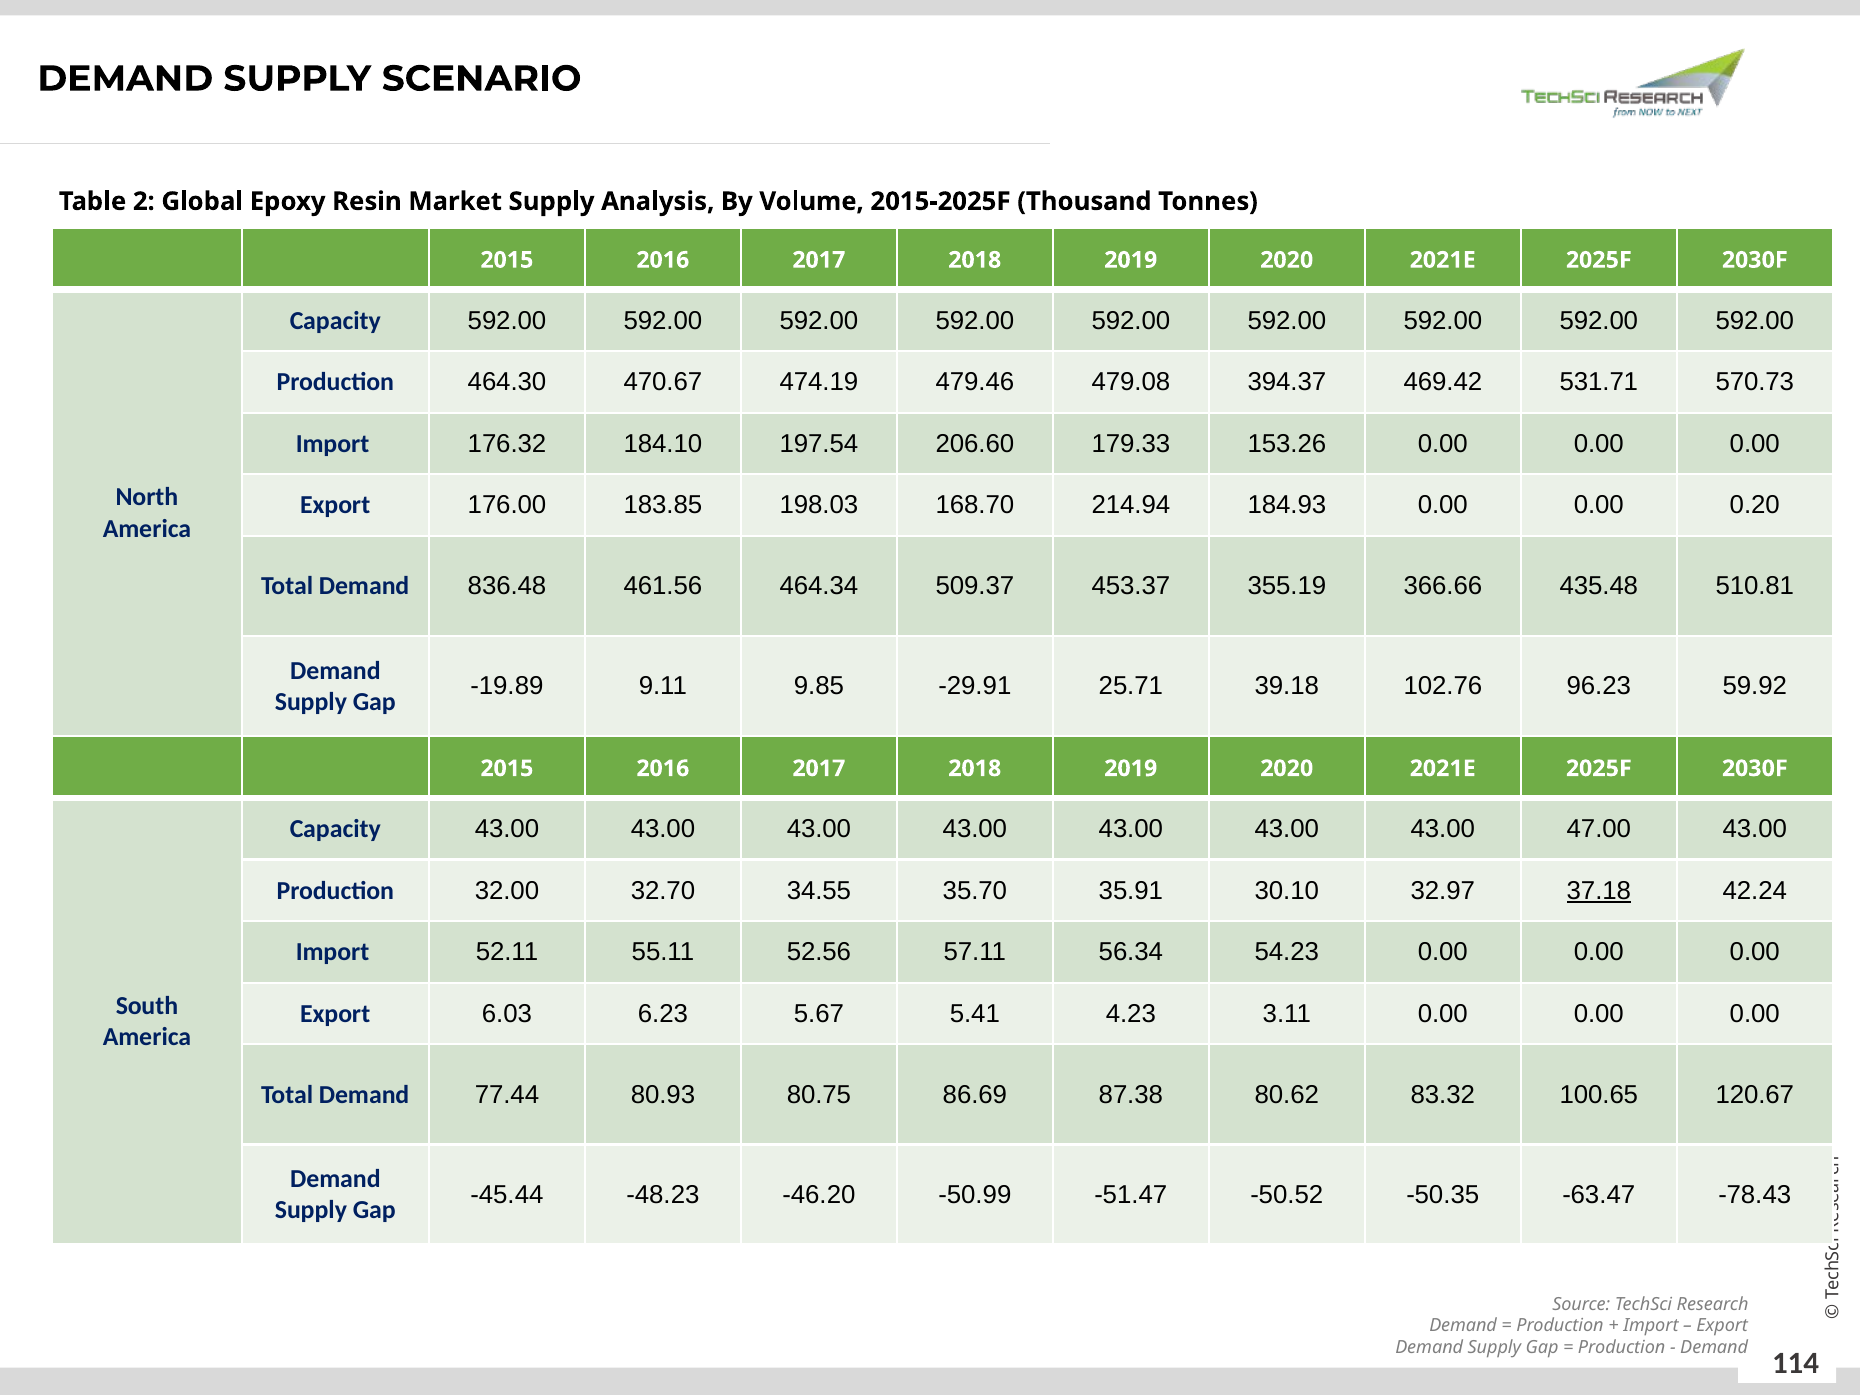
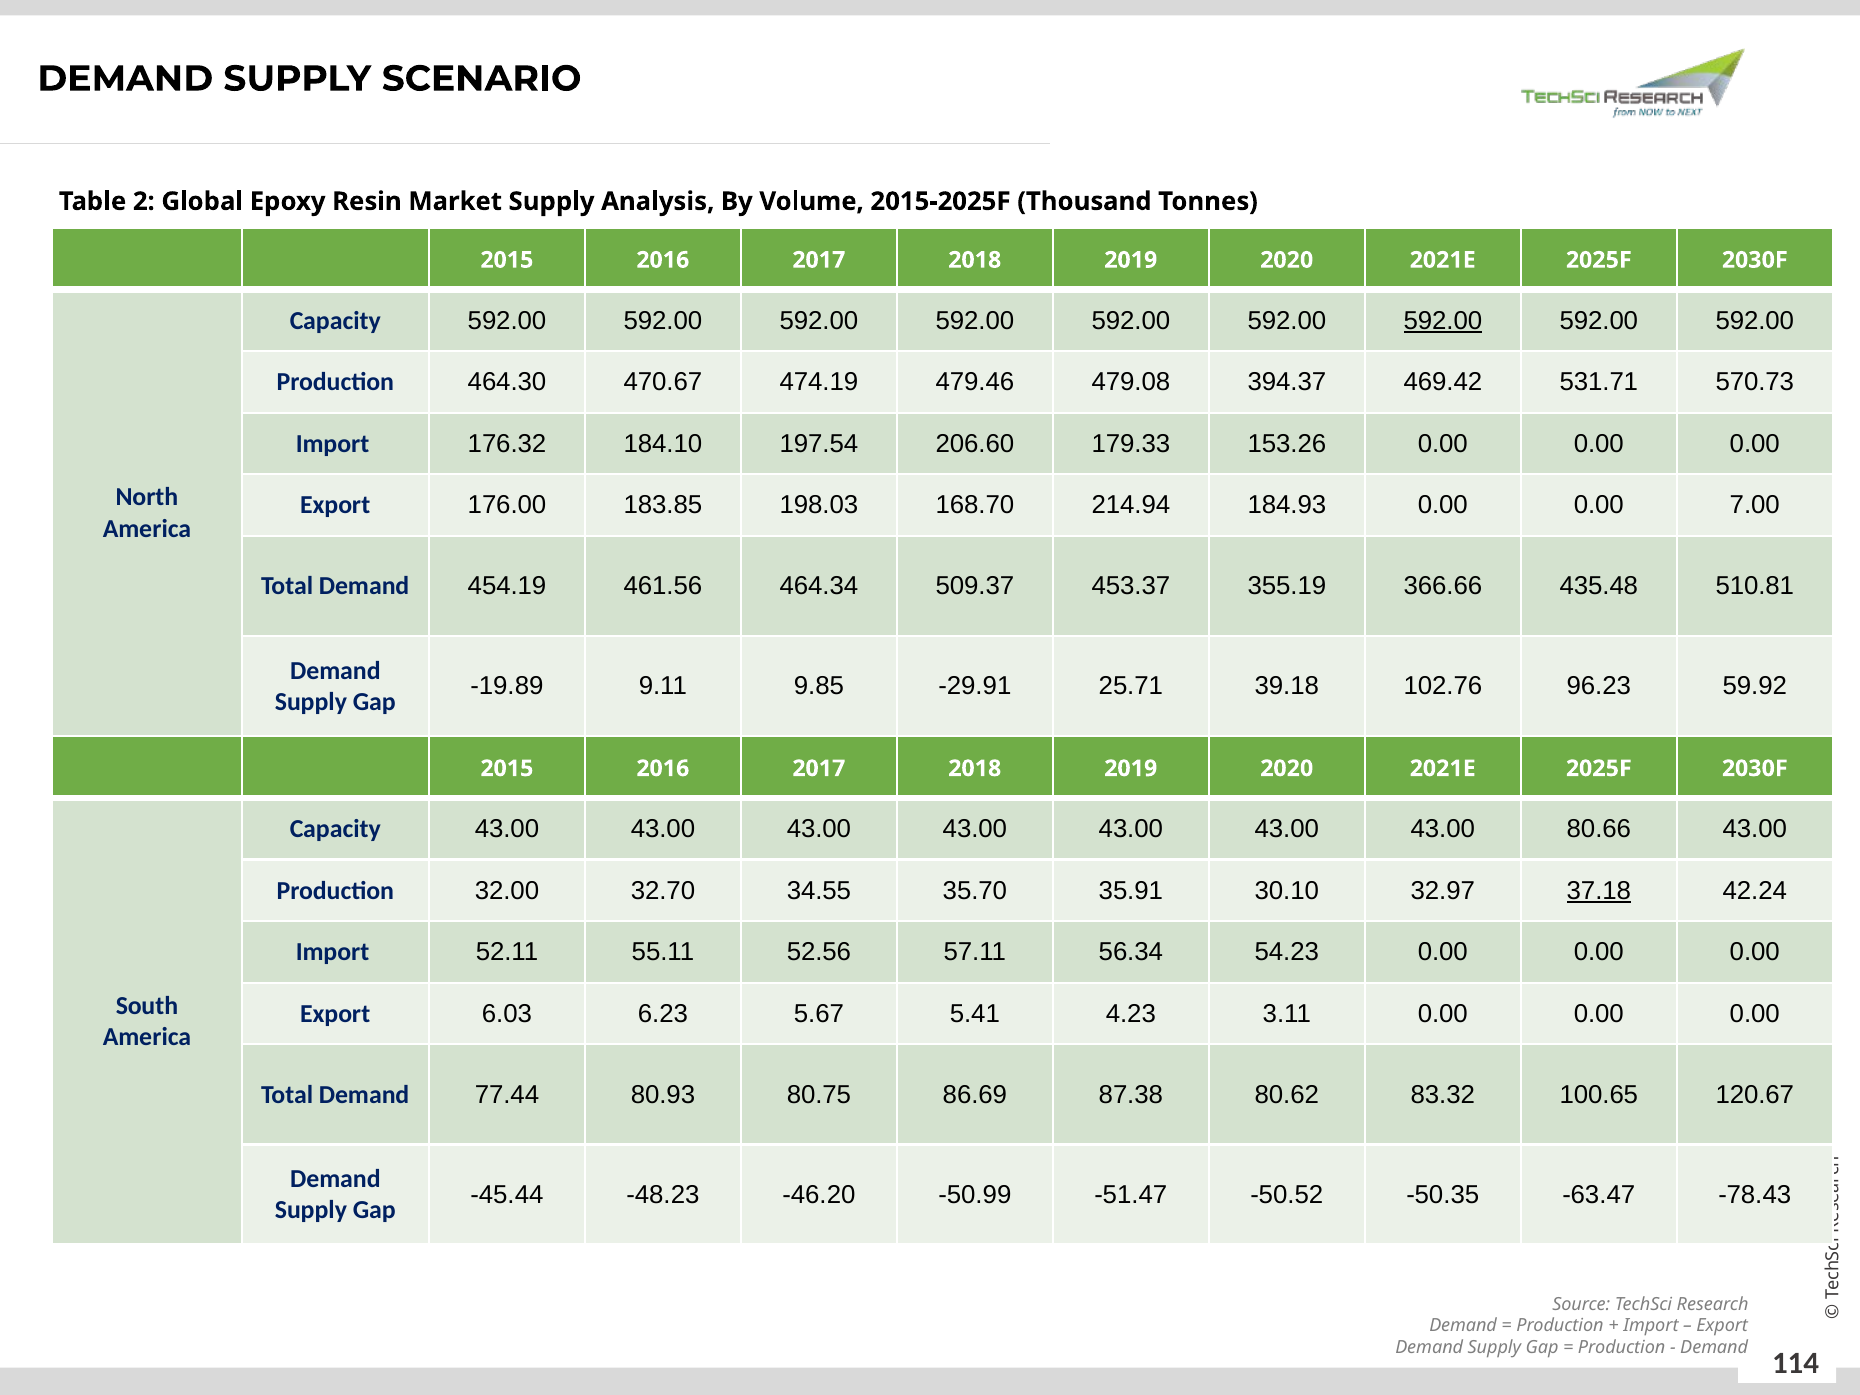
592.00 underline: none -> present (1443, 321)
0.20: 0.20 -> 7.00 (1755, 505)
836.48: 836.48 -> 454.19 (507, 586)
47.00: 47.00 -> 80.66 (1599, 829)
